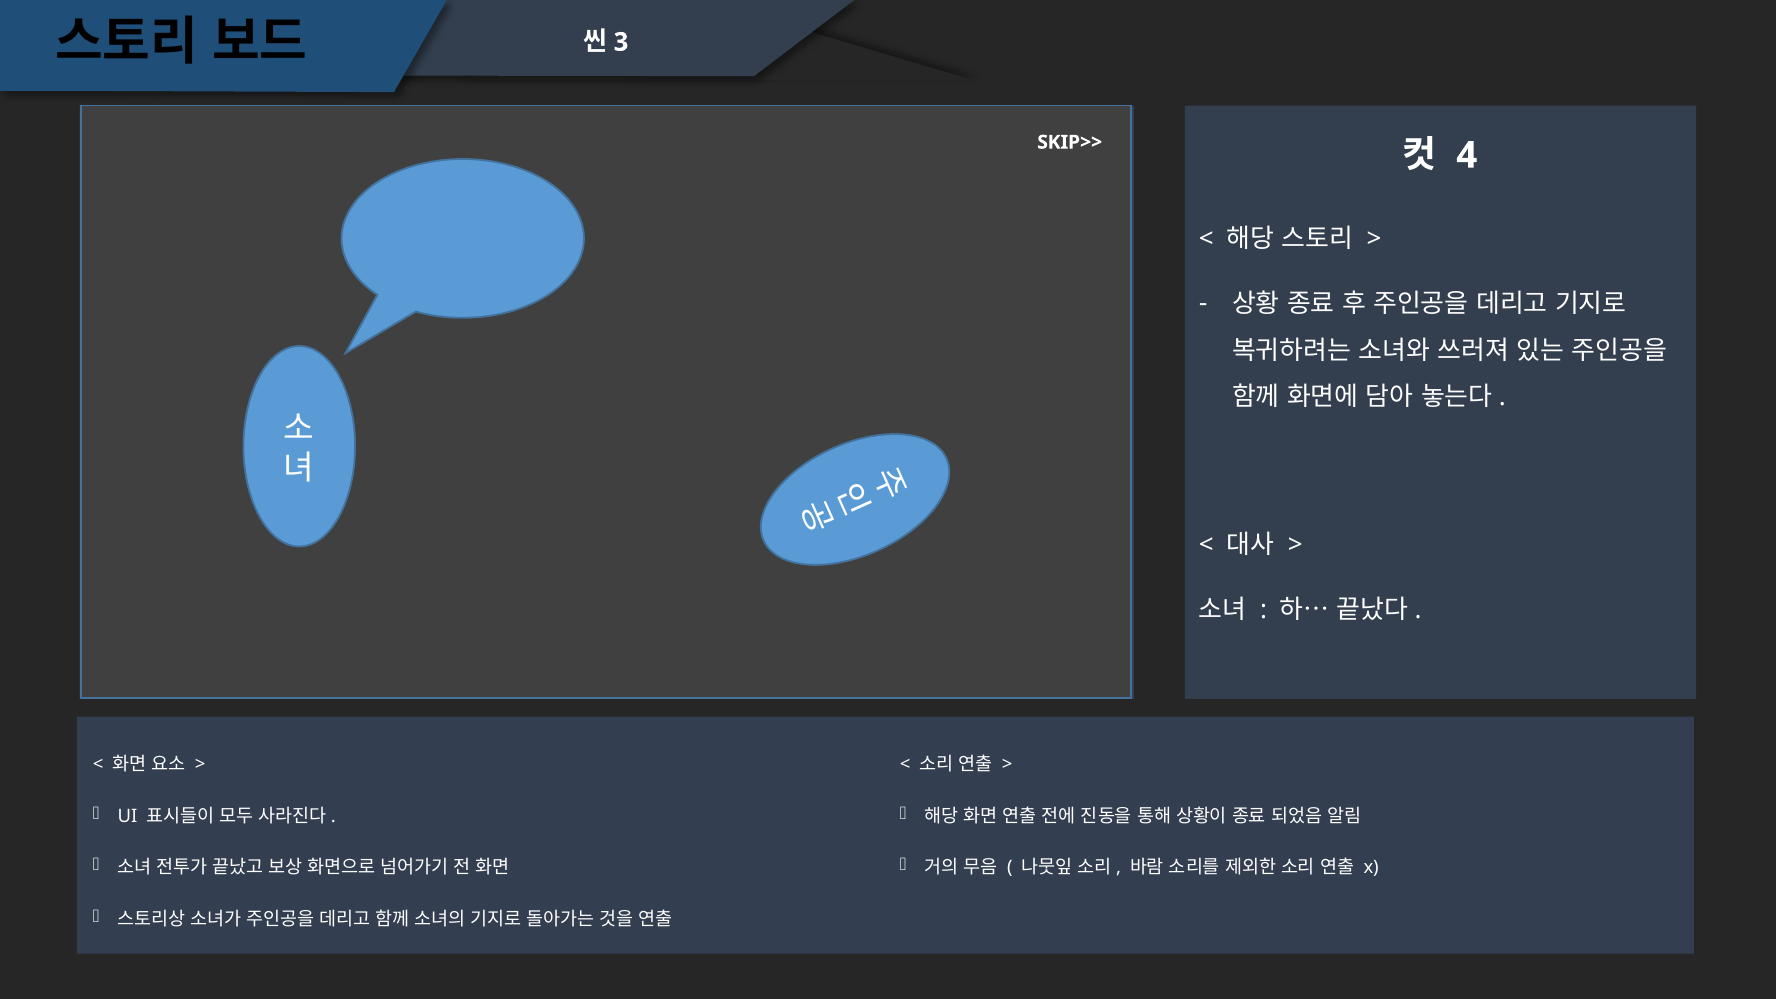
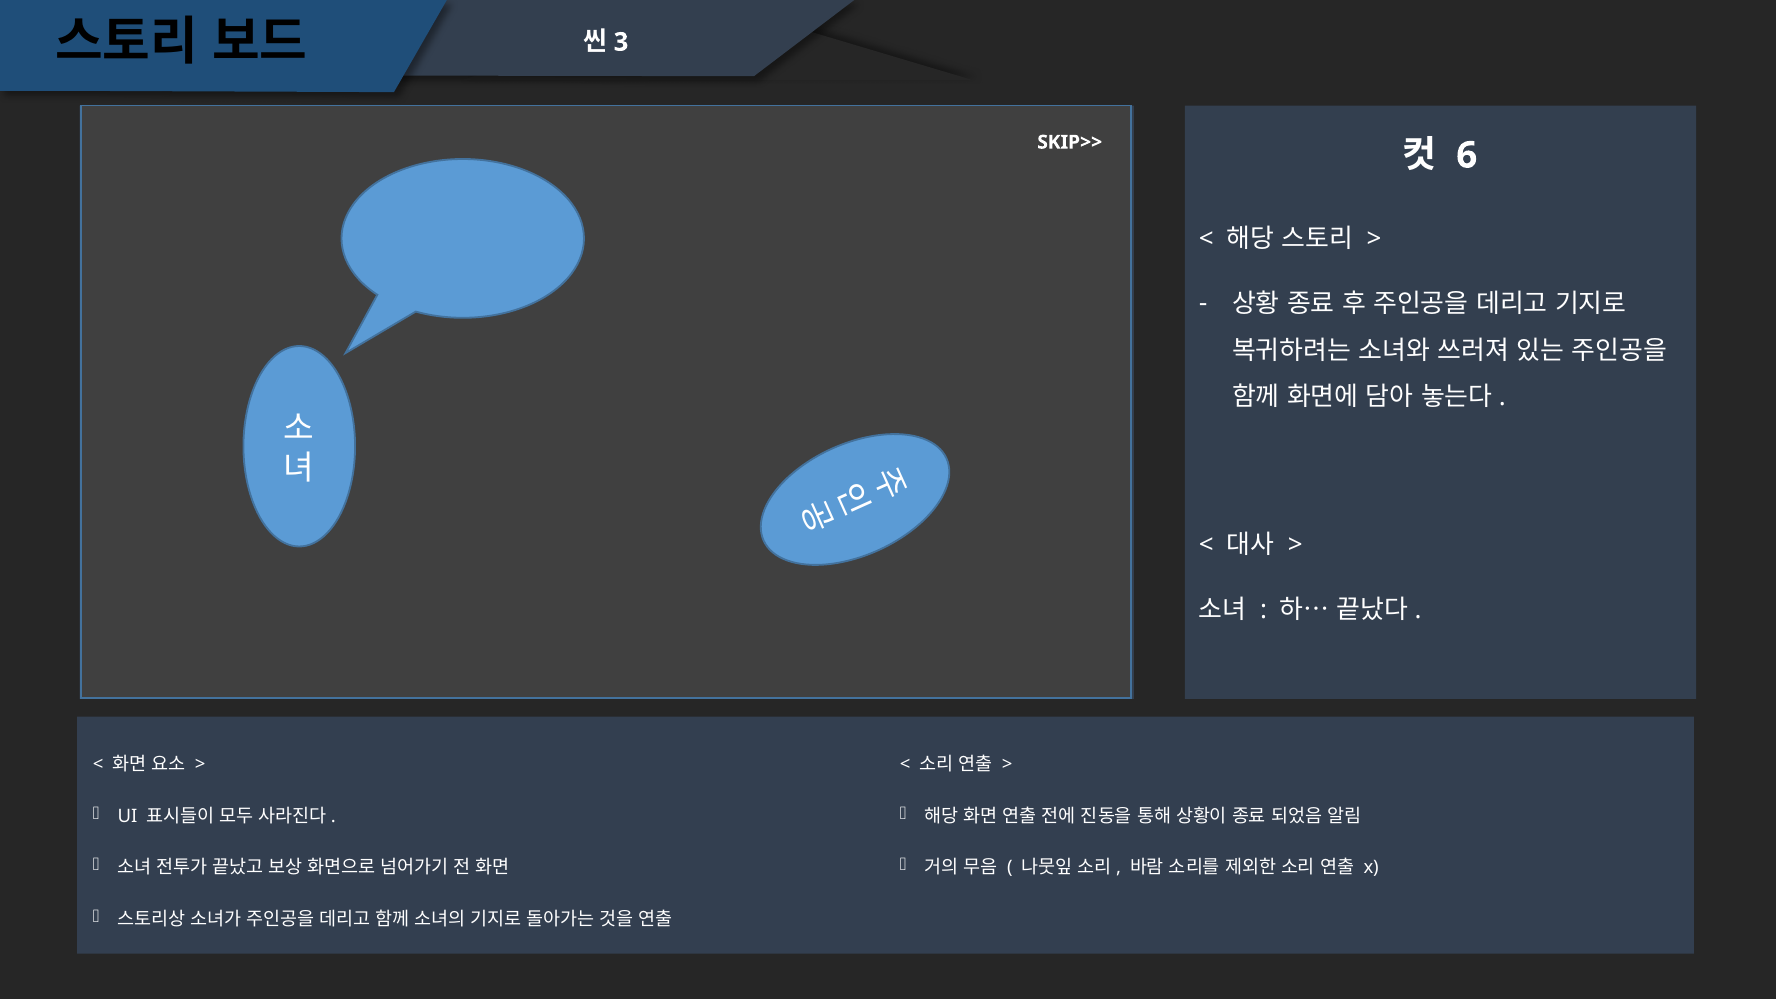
4: 4 -> 6 (1467, 155)
